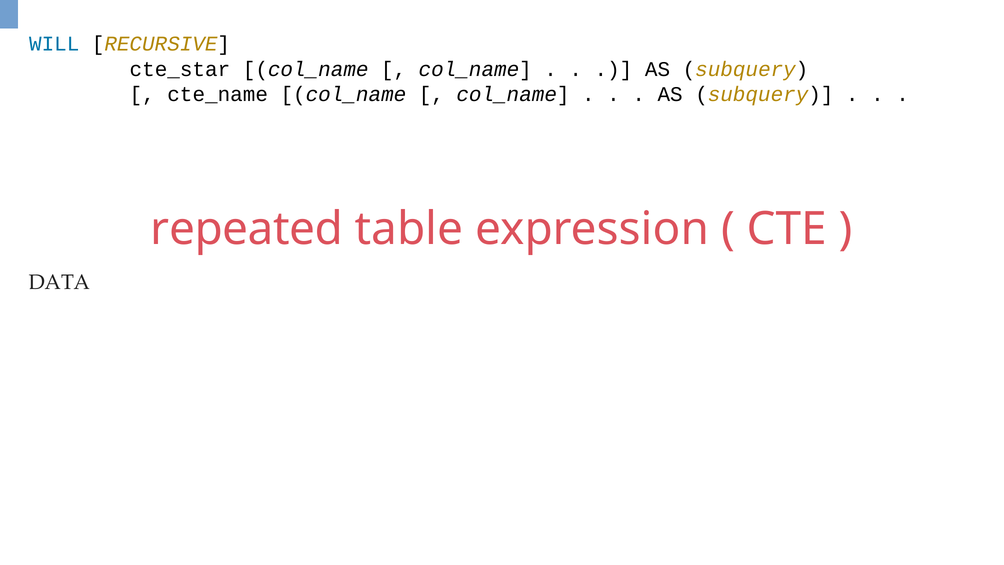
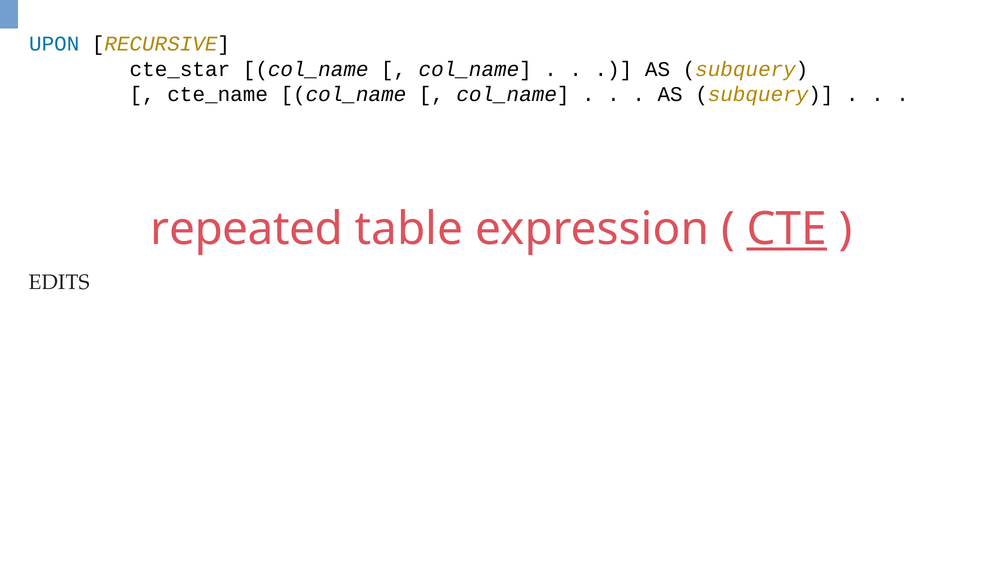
WILL: WILL -> UPON (54, 44)
CTE underline: none -> present (787, 229)
DATA: DATA -> EDITS (59, 282)
